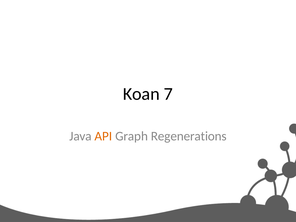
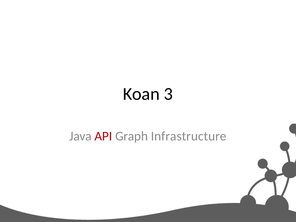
7: 7 -> 3 (168, 94)
API colour: orange -> red (103, 136)
Regenerations: Regenerations -> Infrastructure (189, 136)
